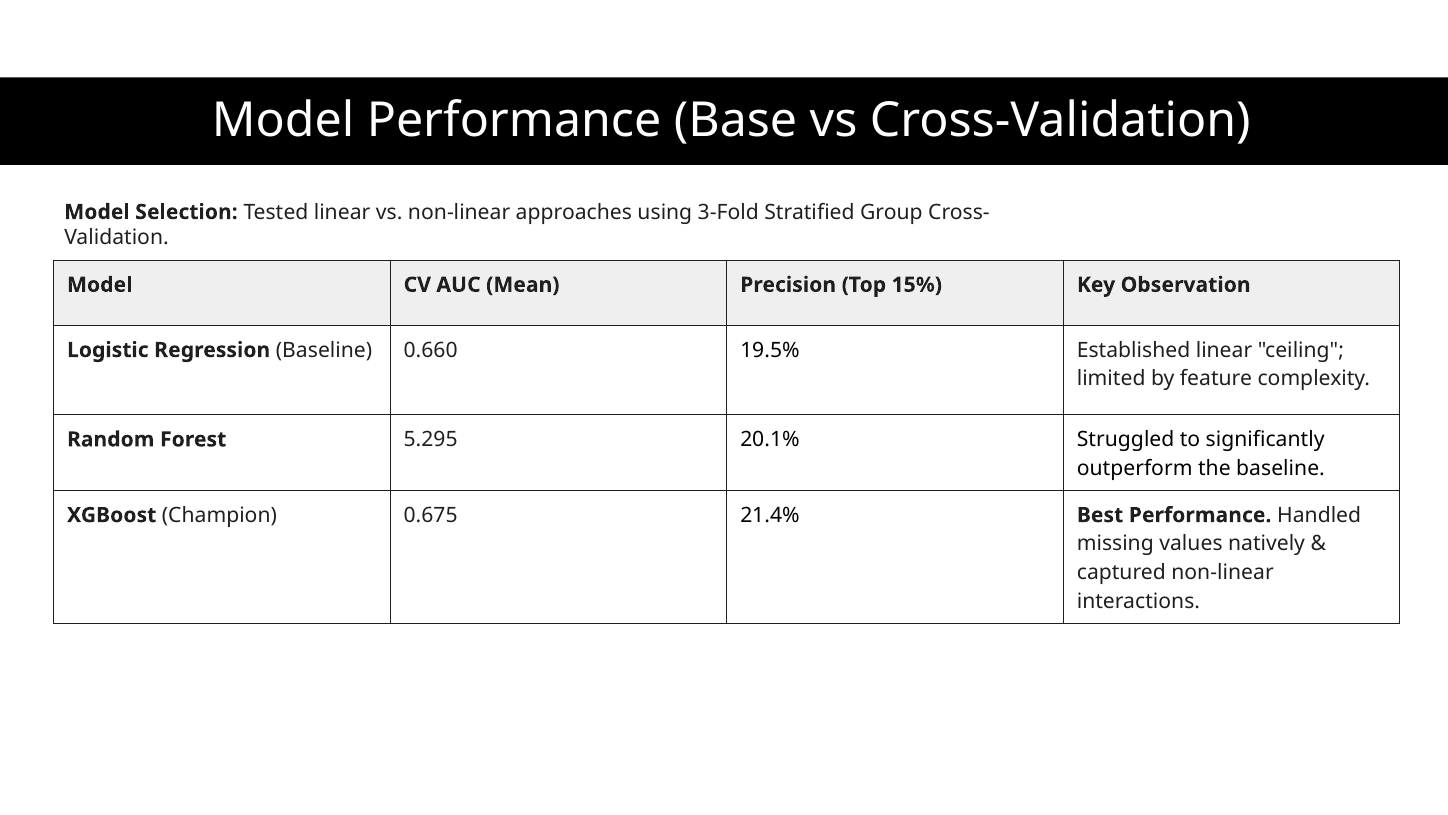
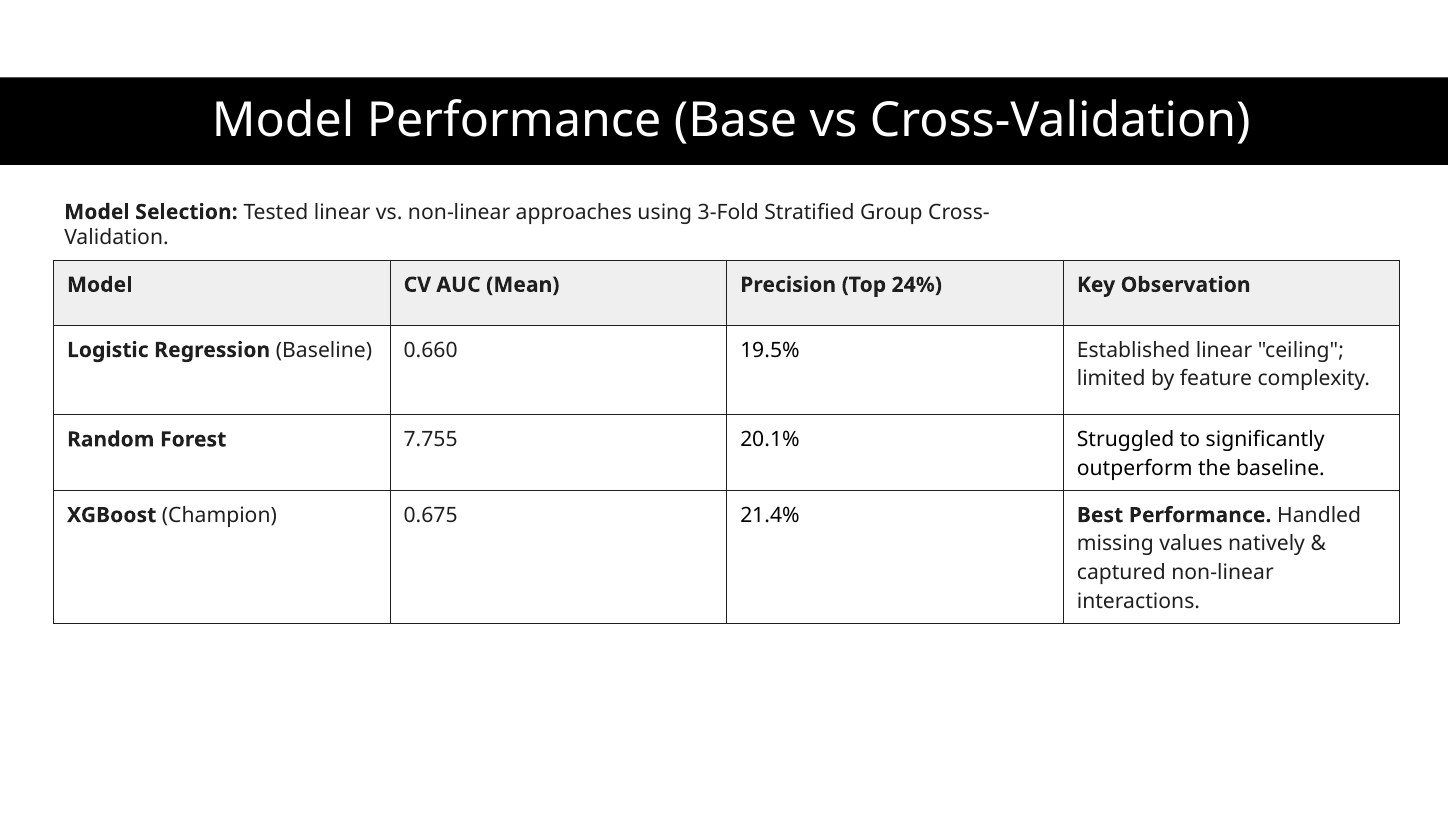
15%: 15% -> 24% (917, 285)
5.295: 5.295 -> 7.755 (431, 439)
